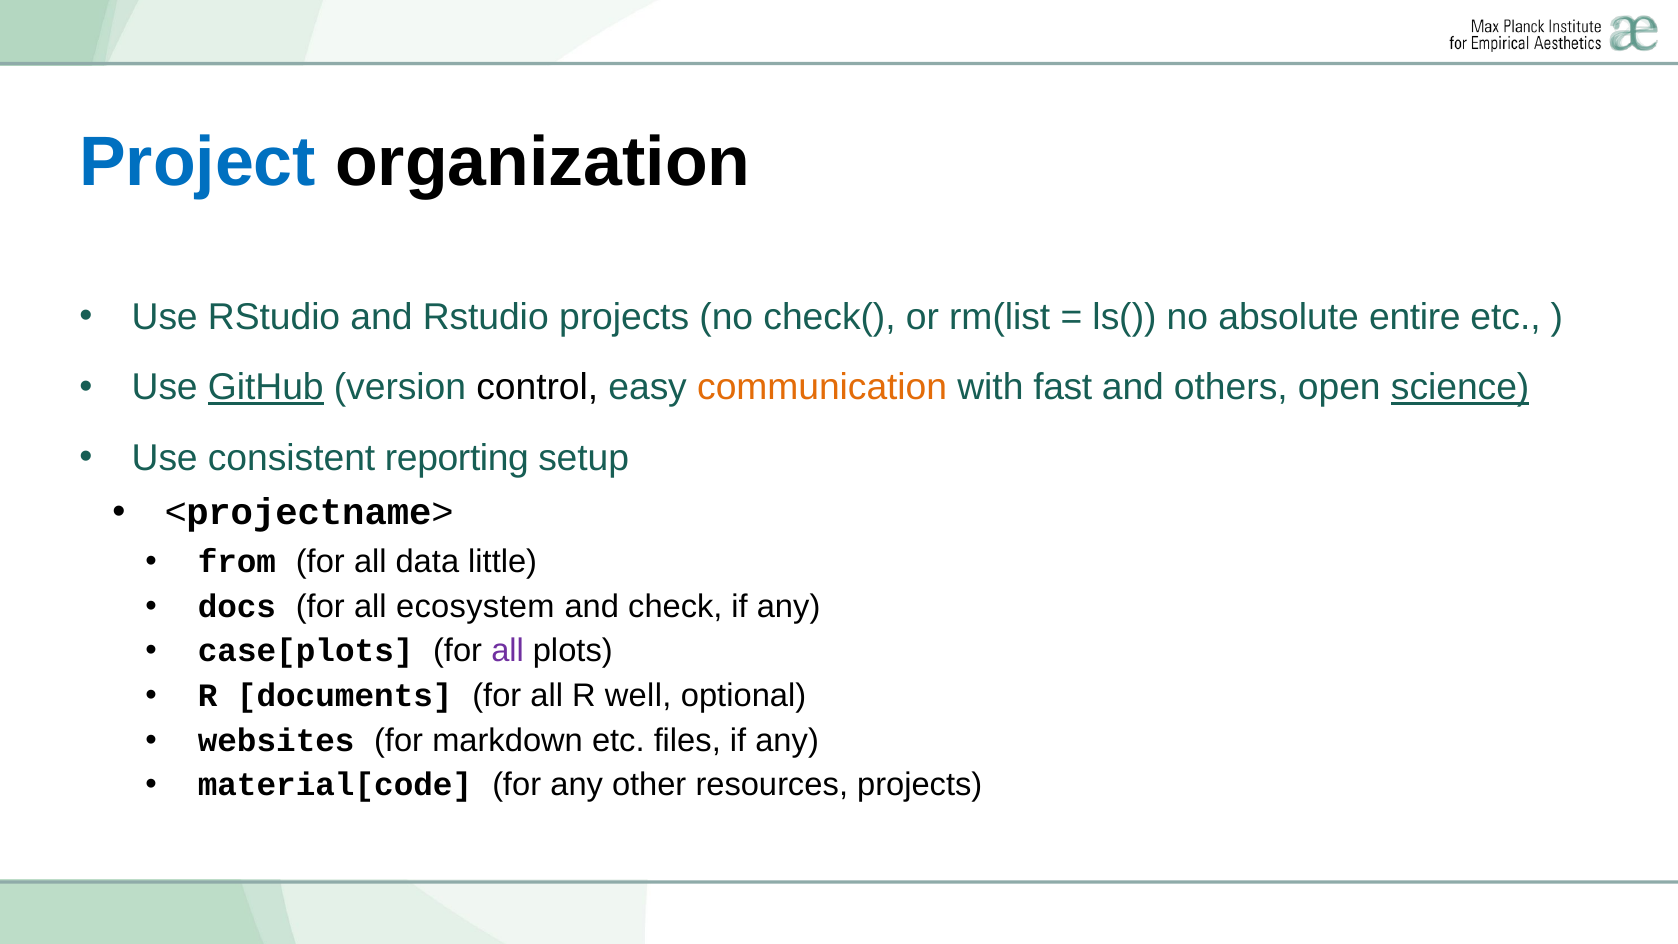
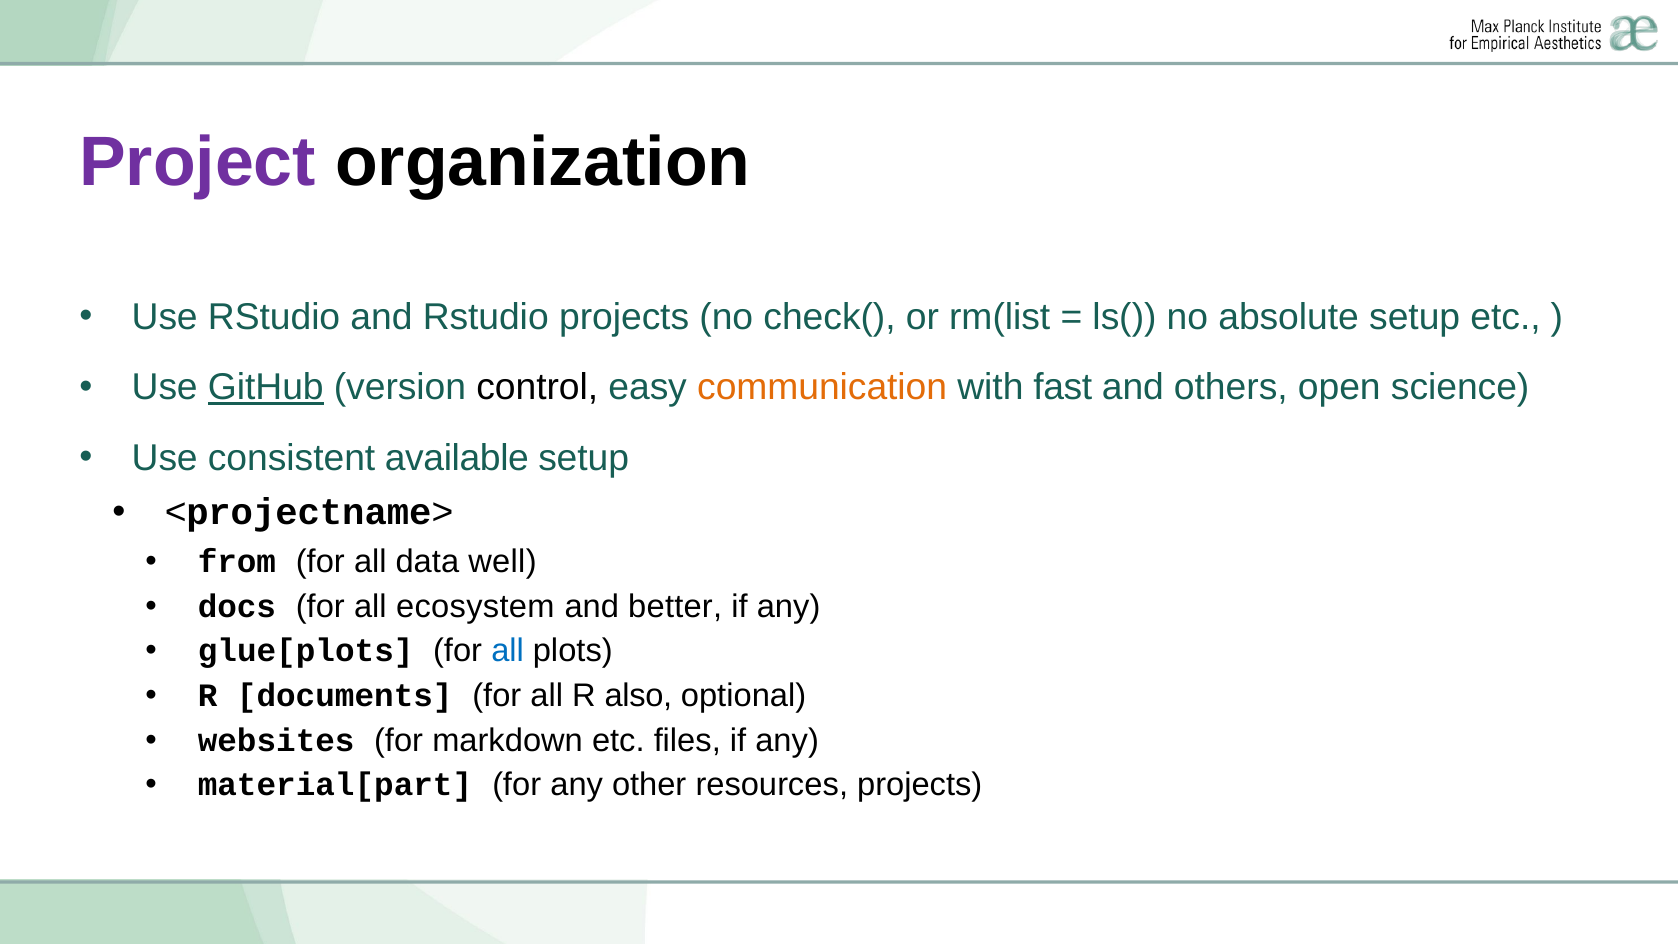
Project colour: blue -> purple (198, 163)
absolute entire: entire -> setup (1415, 317)
science underline: present -> none (1460, 387)
reporting: reporting -> available (457, 458)
little: little -> well (502, 562)
check: check -> better (675, 606)
case[plots: case[plots -> glue[plots (306, 651)
all colour: purple -> blue (508, 651)
well: well -> also (638, 696)
material[code: material[code -> material[part (335, 785)
